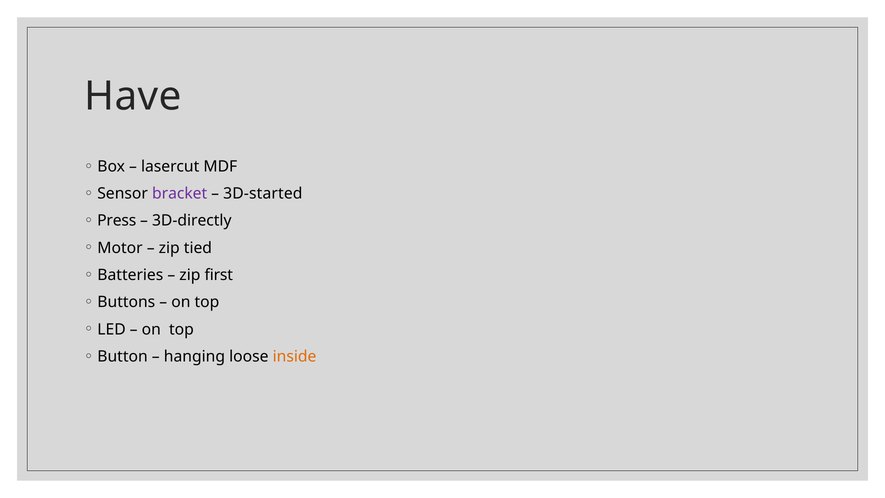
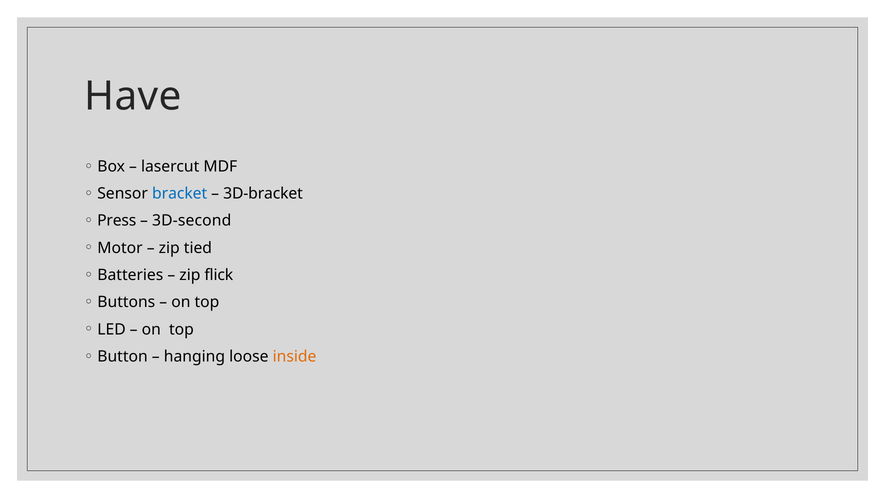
bracket colour: purple -> blue (180, 194)
3D-started: 3D-started -> 3D-bracket (263, 194)
3D-directly: 3D-directly -> 3D-second (192, 221)
first: first -> flick (219, 275)
